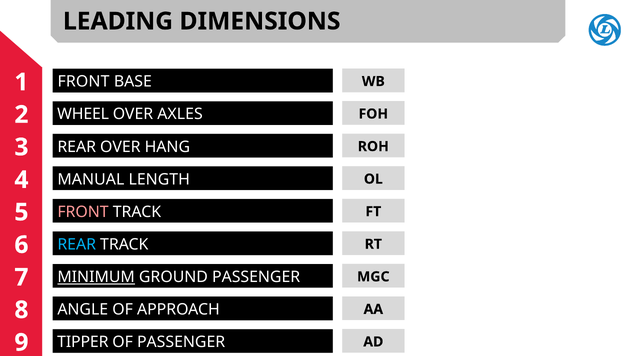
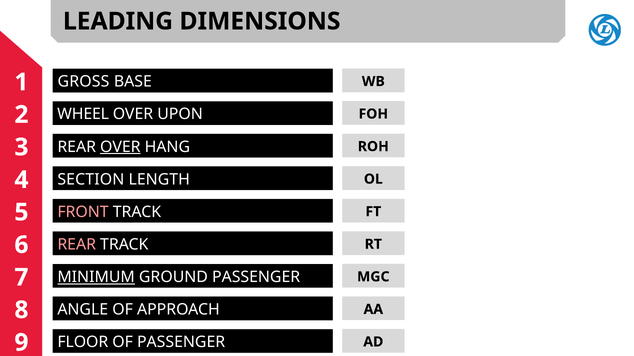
FRONT: FRONT -> GROSS (84, 82)
AXLES: AXLES -> UPON (180, 114)
OVER underline: none -> present (120, 147)
MANUAL: MANUAL -> SECTION (91, 180)
REAR colour: light blue -> pink (77, 245)
TIPPER: TIPPER -> FLOOR (83, 343)
